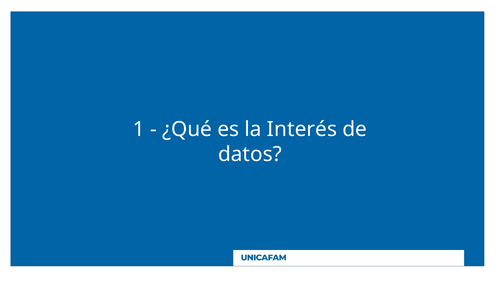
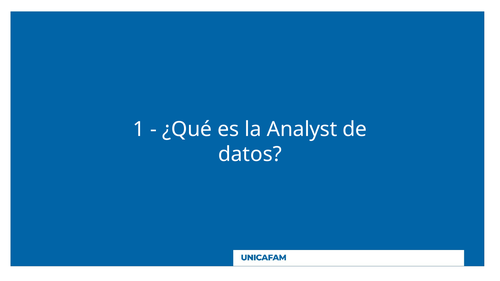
Interés: Interés -> Analyst (302, 129)
